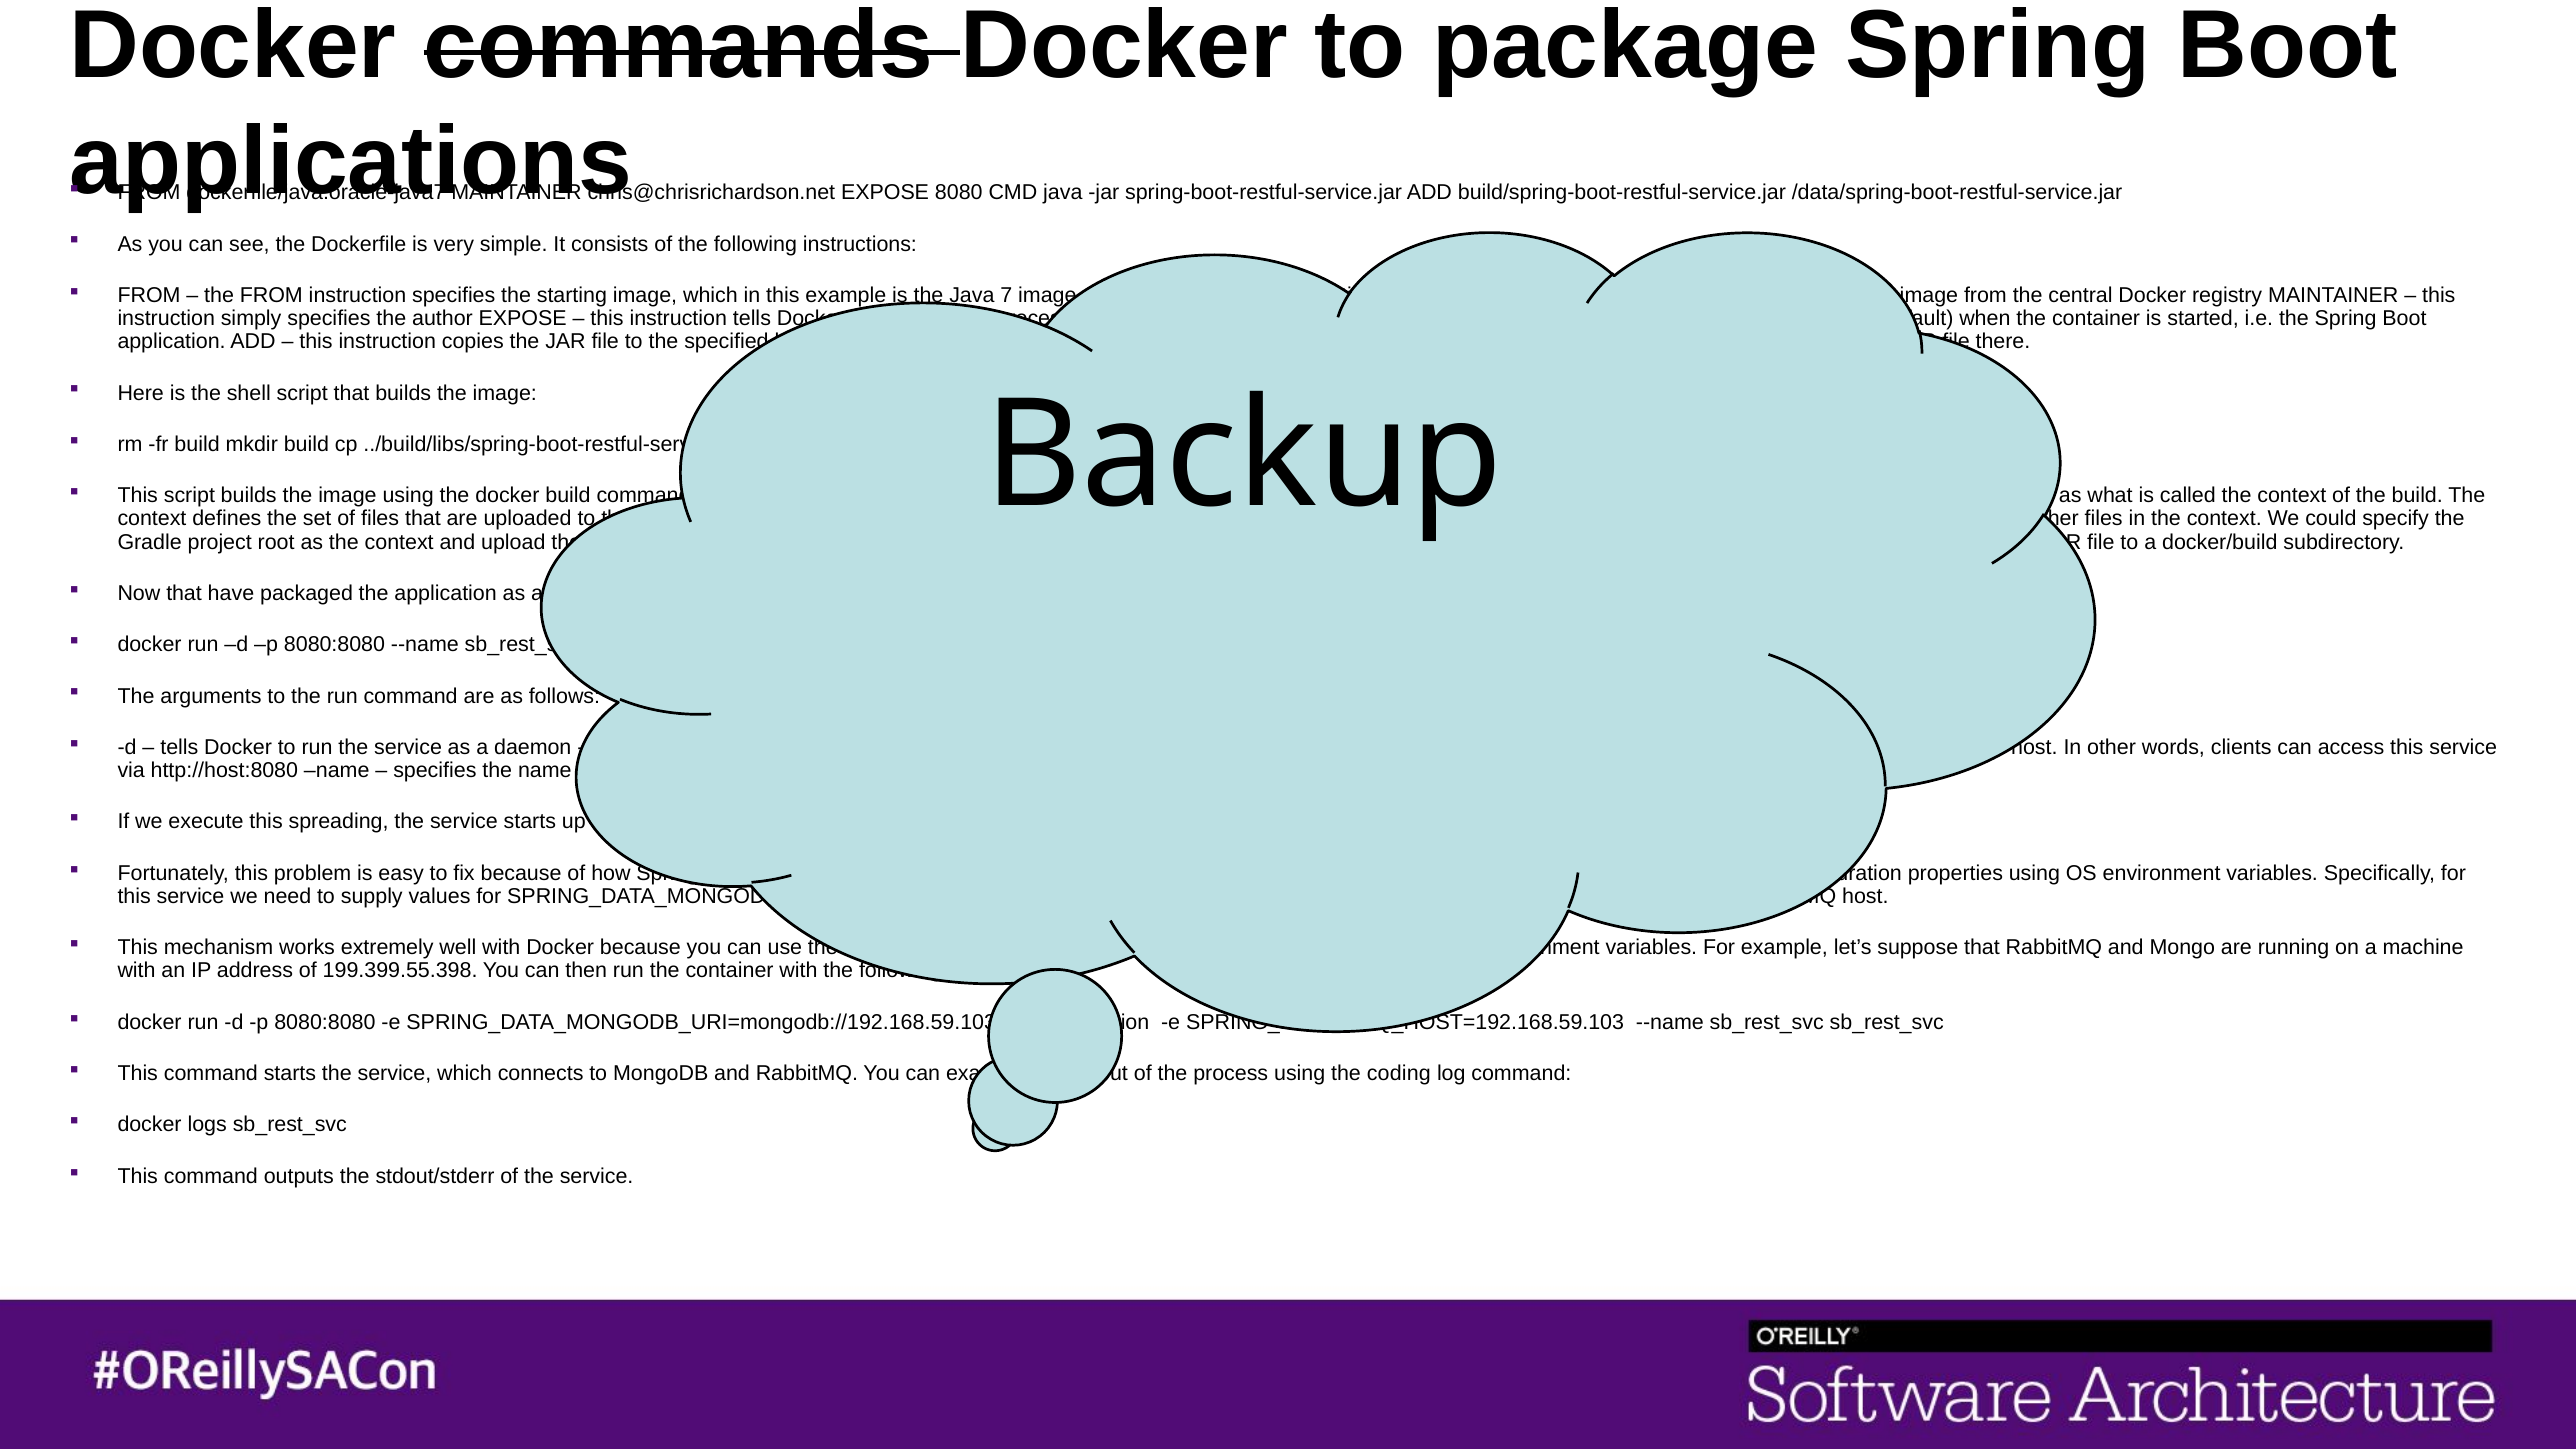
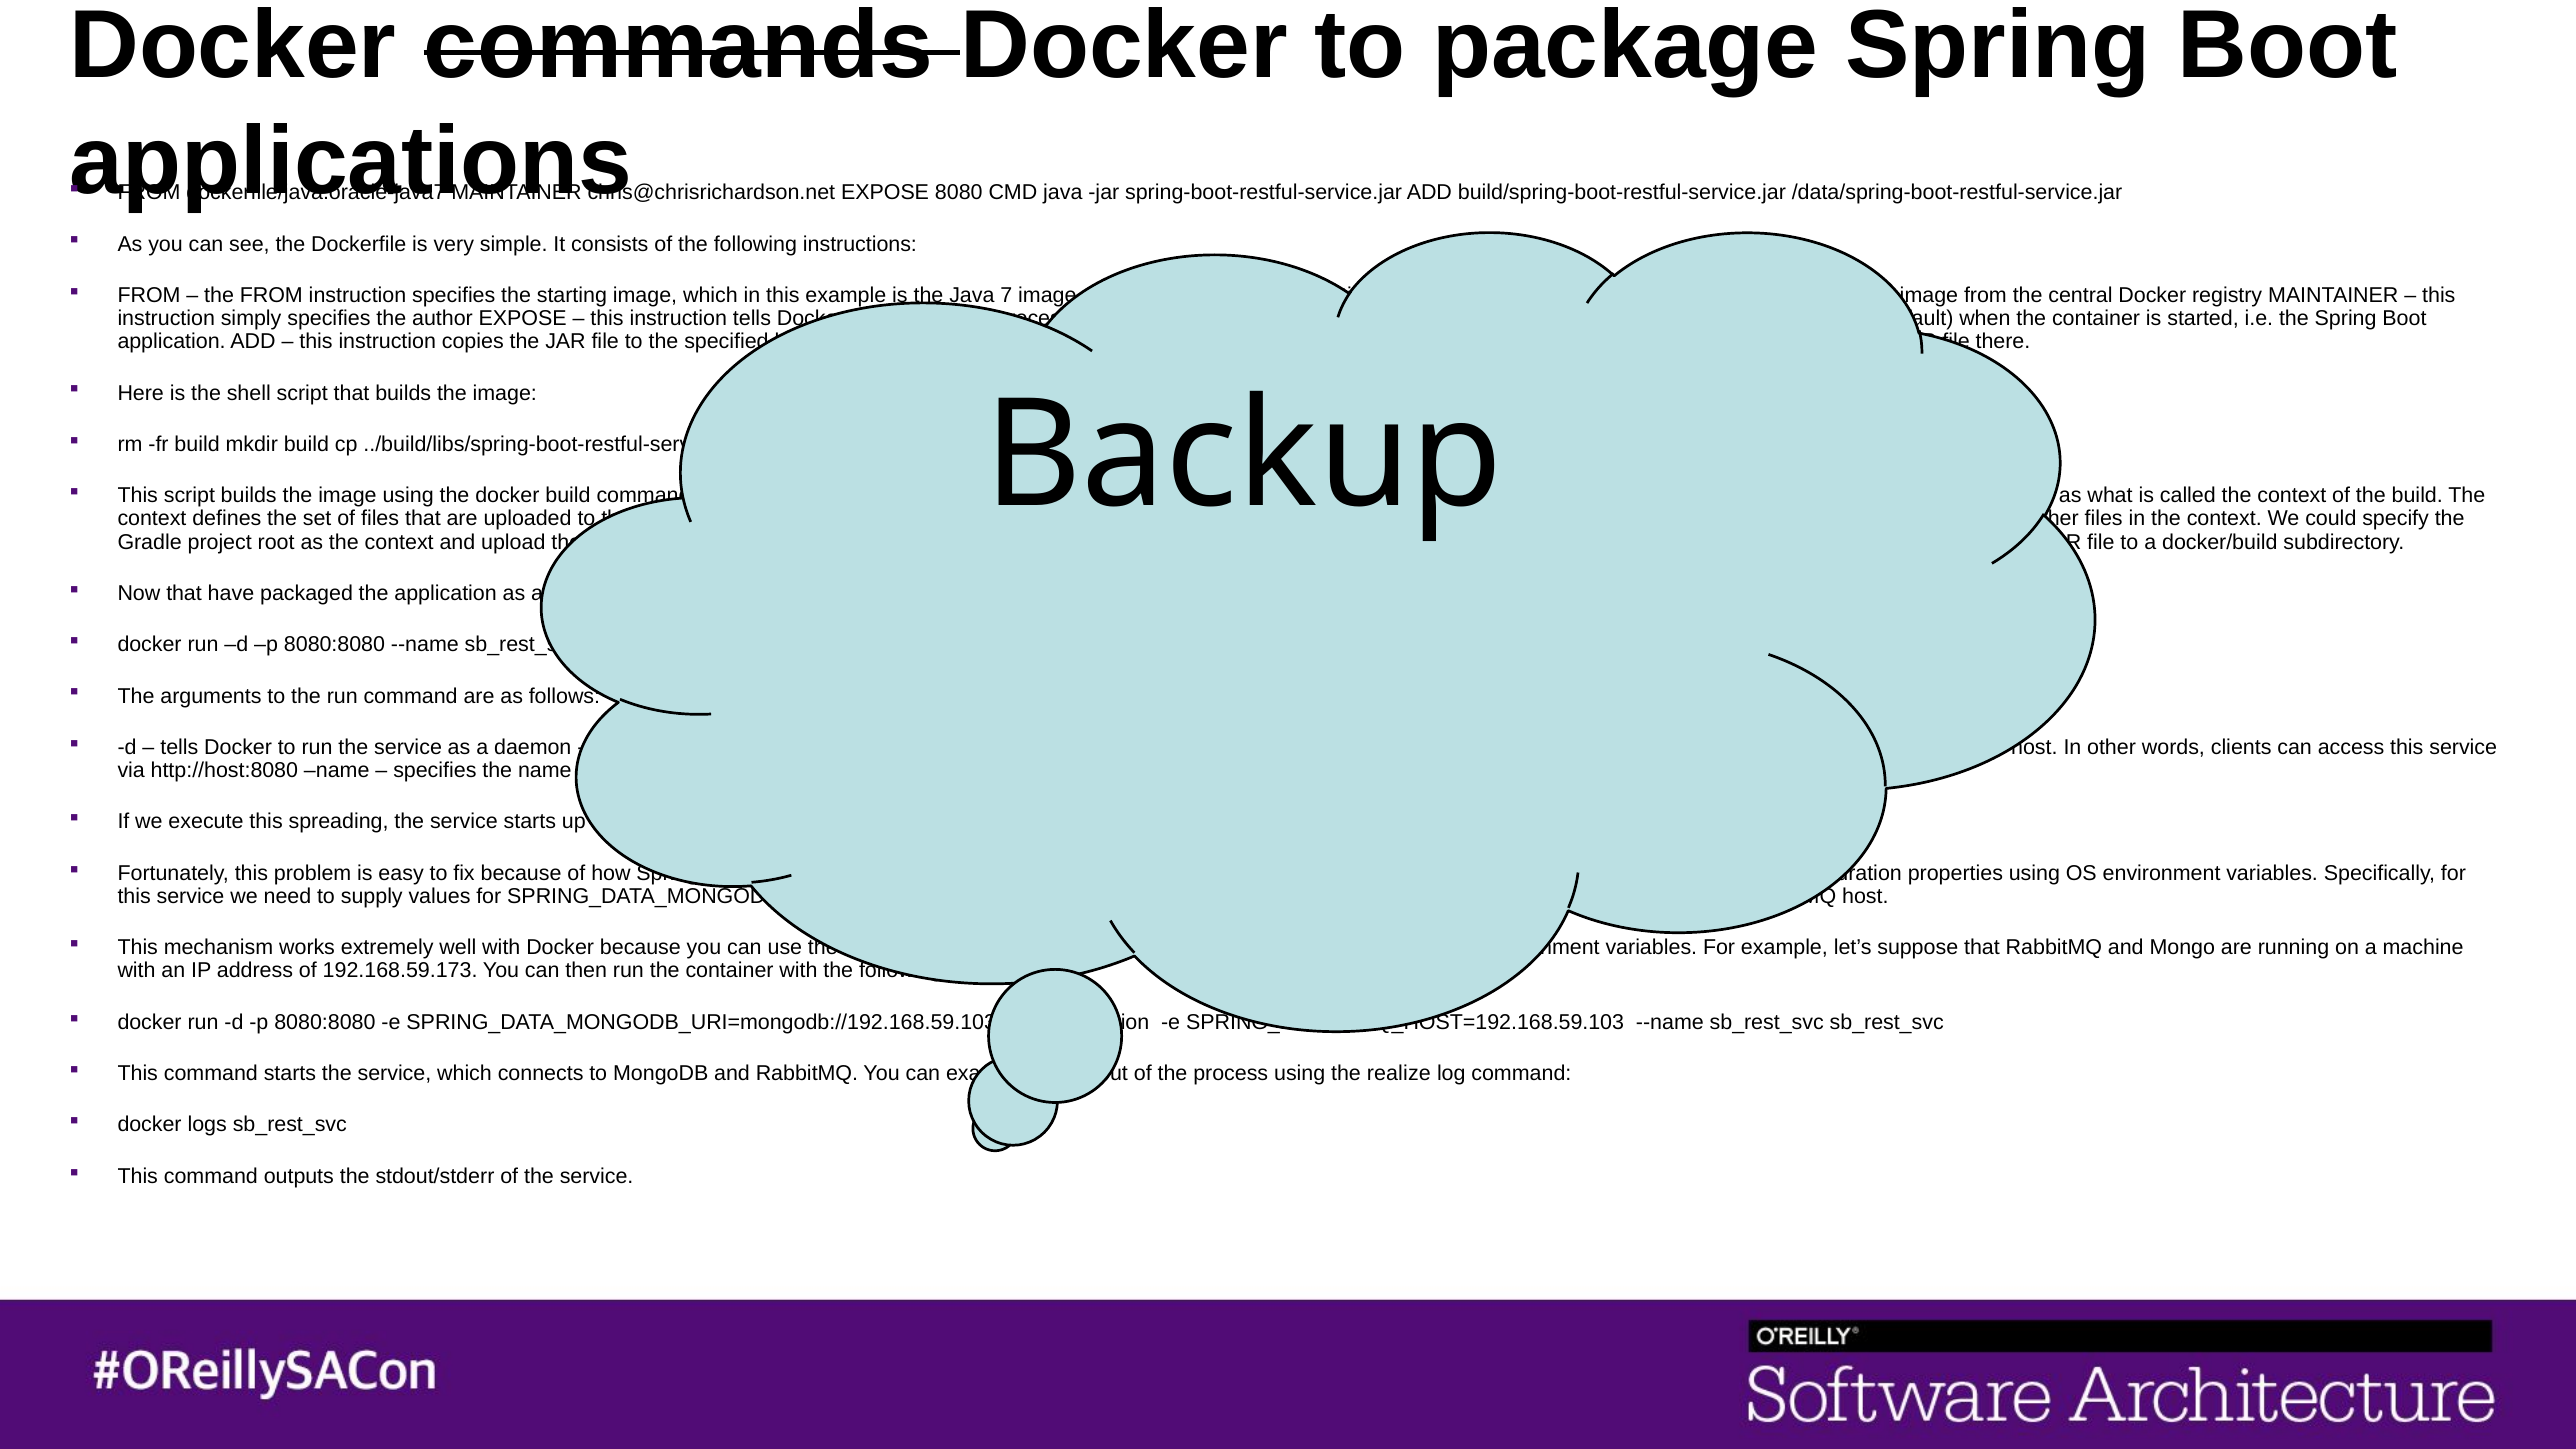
199.399.55.398: 199.399.55.398 -> 192.168.59.173 (400, 971)
coding: coding -> realize (1399, 1074)
